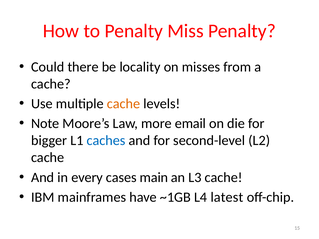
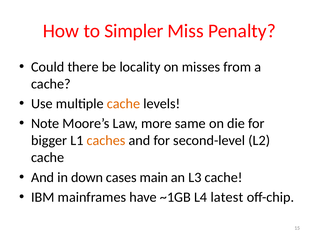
to Penalty: Penalty -> Simpler (134, 31)
email: email -> same (190, 124)
caches colour: blue -> orange (106, 141)
every: every -> down (87, 178)
